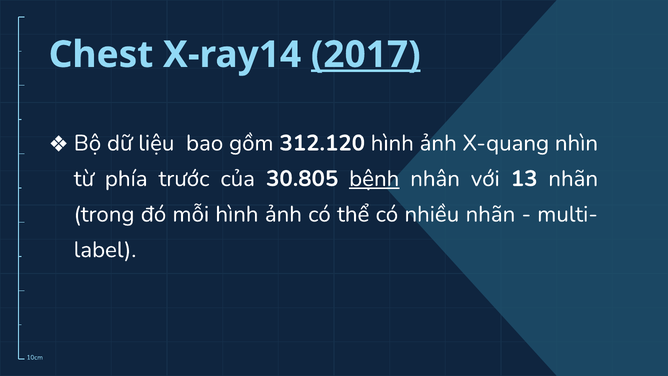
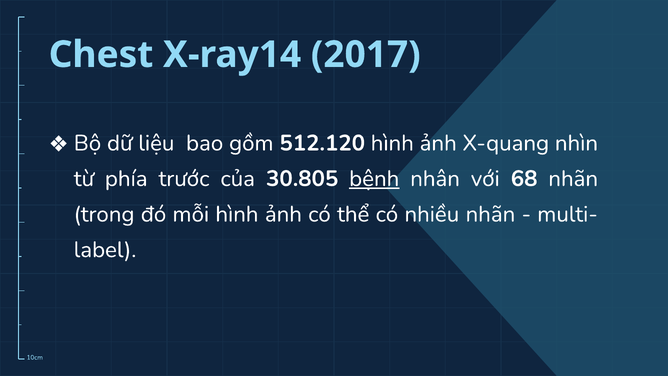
2017 underline: present -> none (366, 55)
312.120: 312.120 -> 512.120 (322, 143)
13: 13 -> 68 (524, 179)
